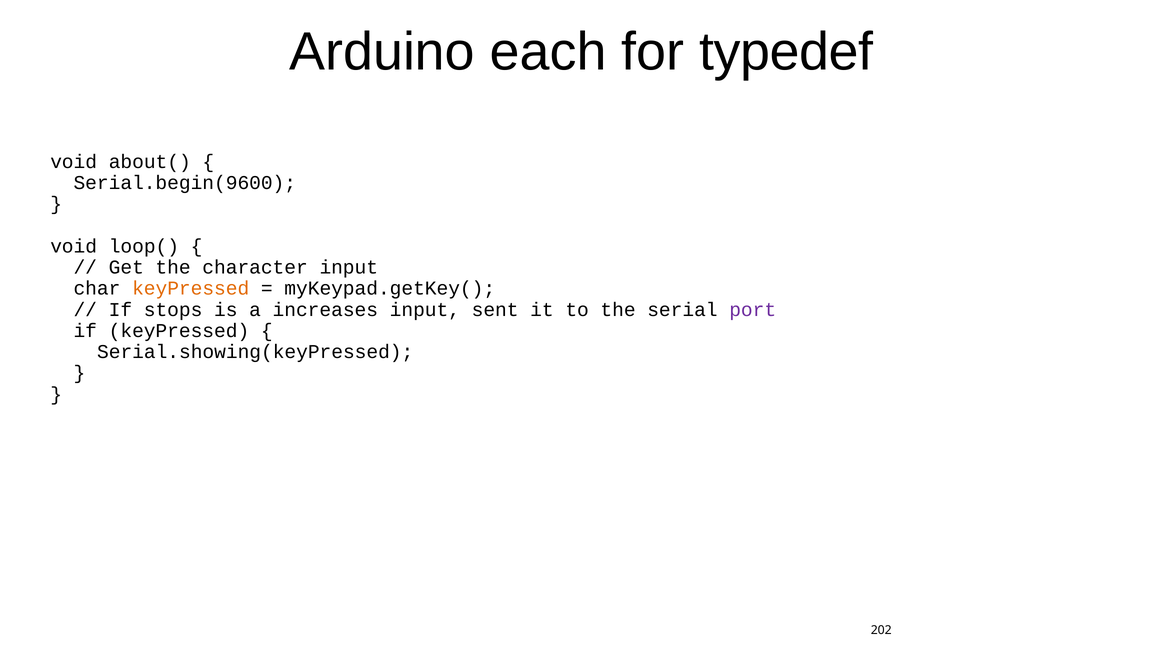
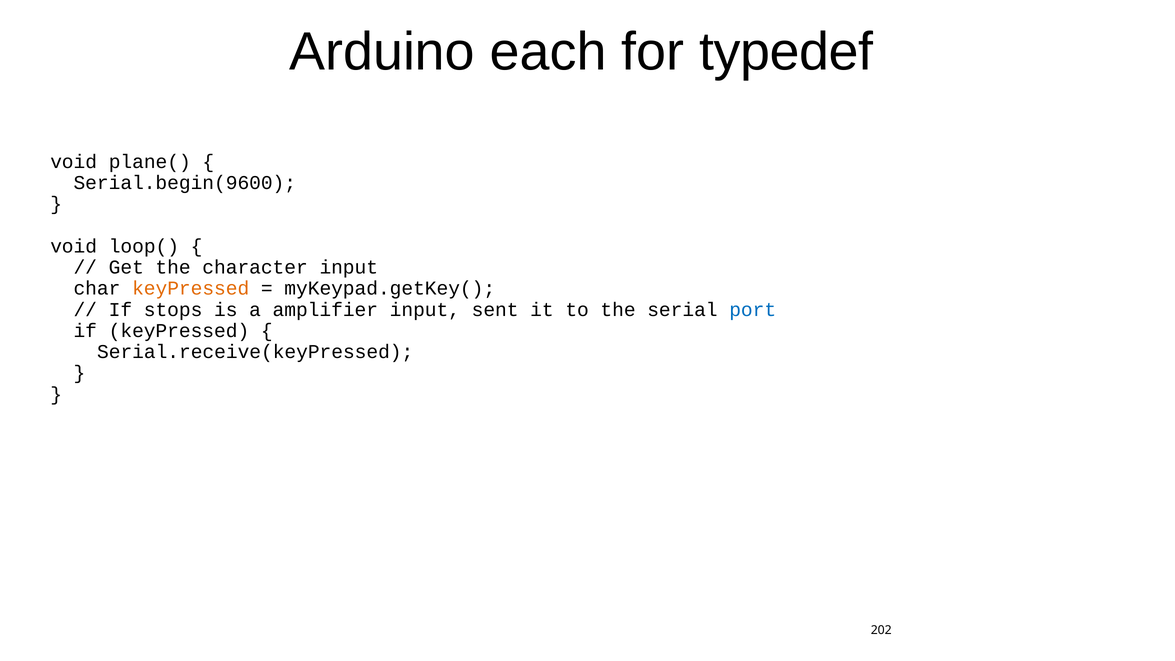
about(: about( -> plane( (150, 162)
increases: increases -> amplifier (325, 310)
port colour: purple -> blue (753, 310)
Serial.showing(keyPressed: Serial.showing(keyPressed -> Serial.receive(keyPressed (255, 352)
